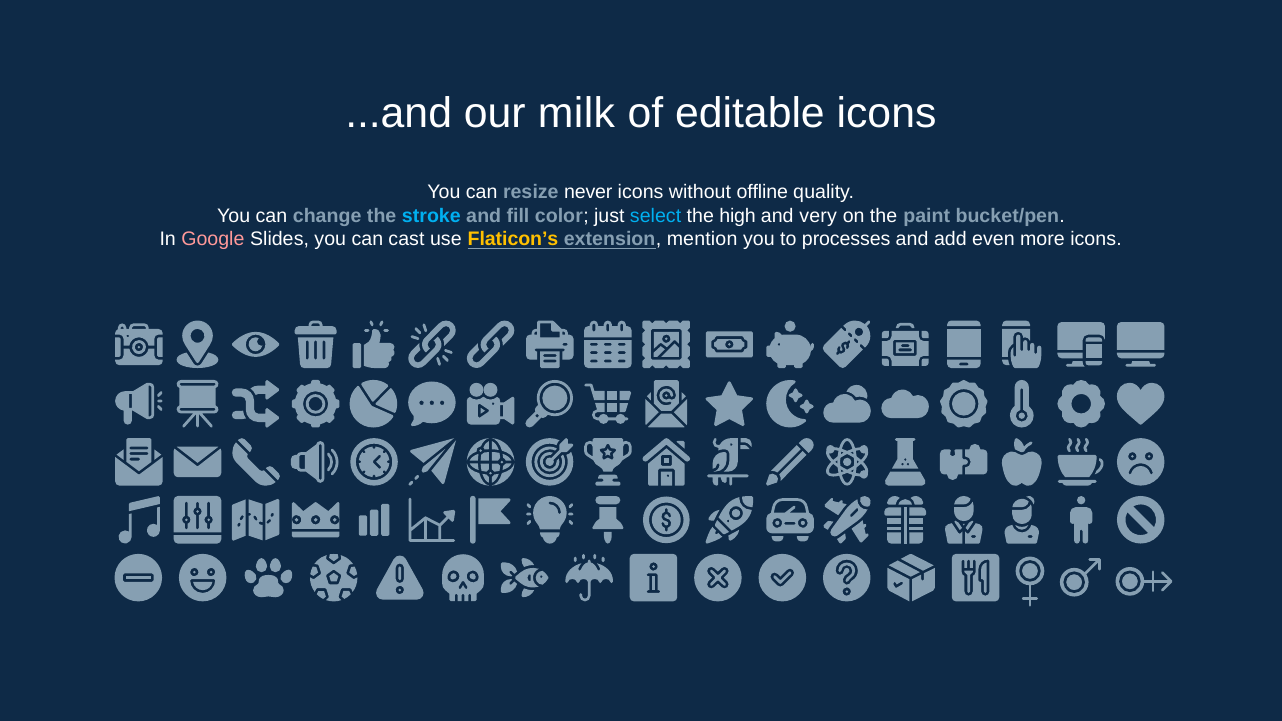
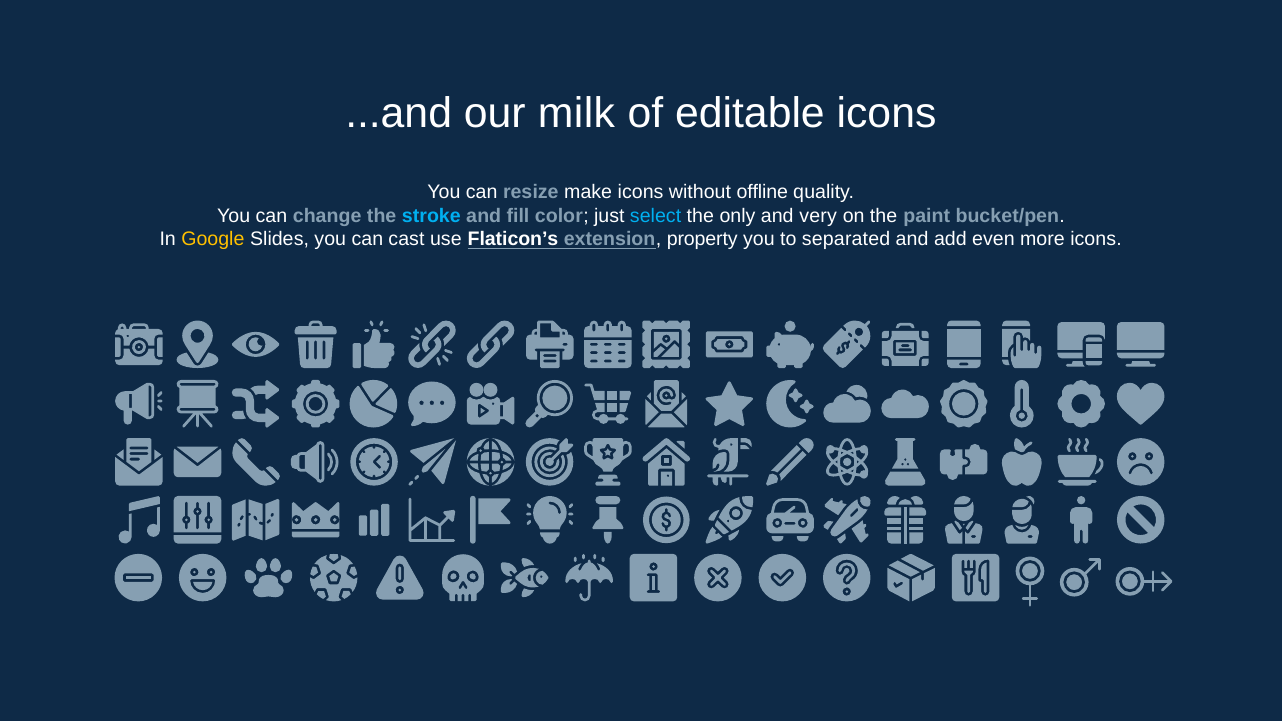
never: never -> make (588, 193)
high: high -> only (737, 216)
Google colour: pink -> yellow (213, 240)
Flaticon’s colour: yellow -> white (513, 240)
mention: mention -> property (702, 240)
processes: processes -> separated (846, 240)
